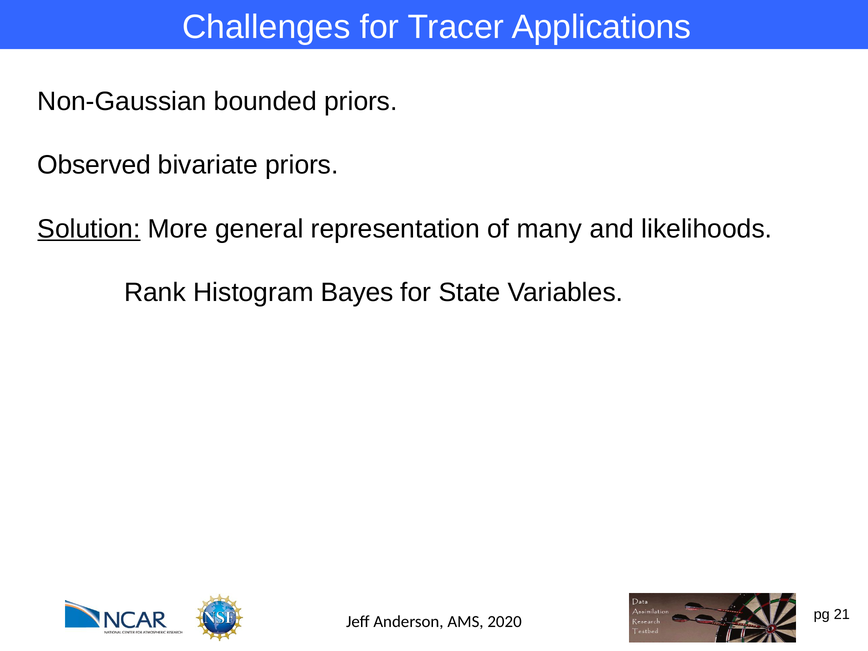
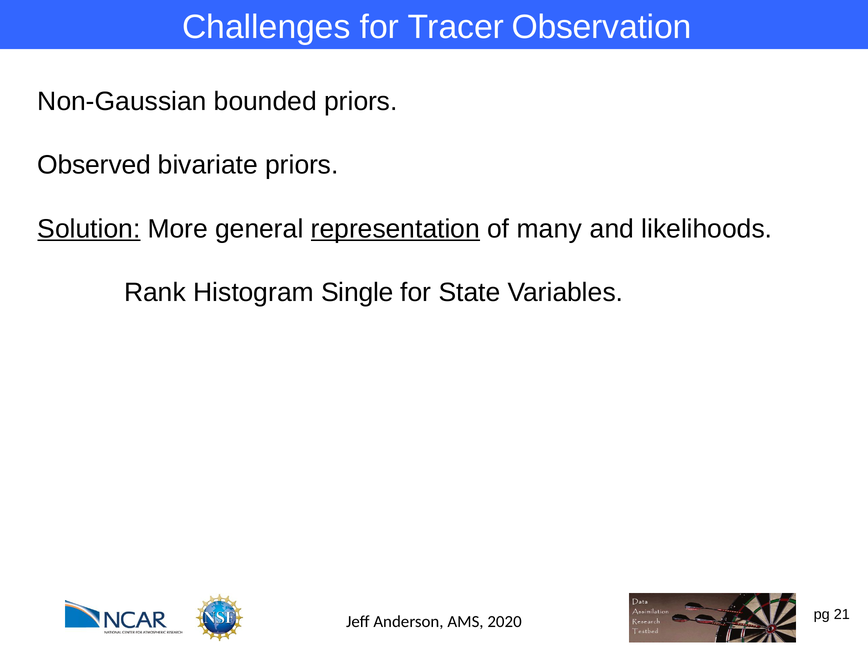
Applications: Applications -> Observation (601, 27)
representation underline: none -> present (395, 229)
Bayes: Bayes -> Single (357, 292)
